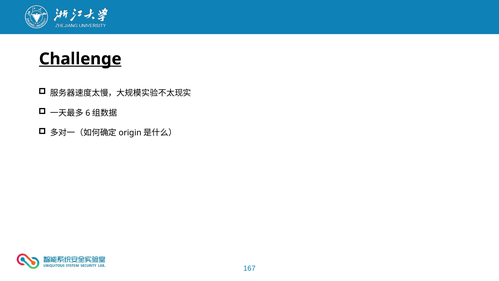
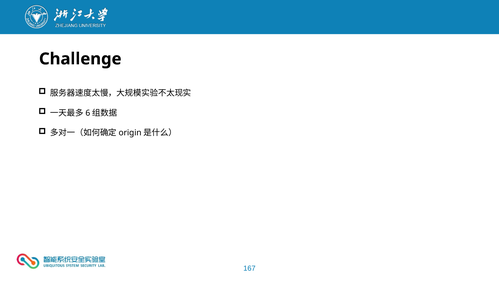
Challenge underline: present -> none (80, 59)
